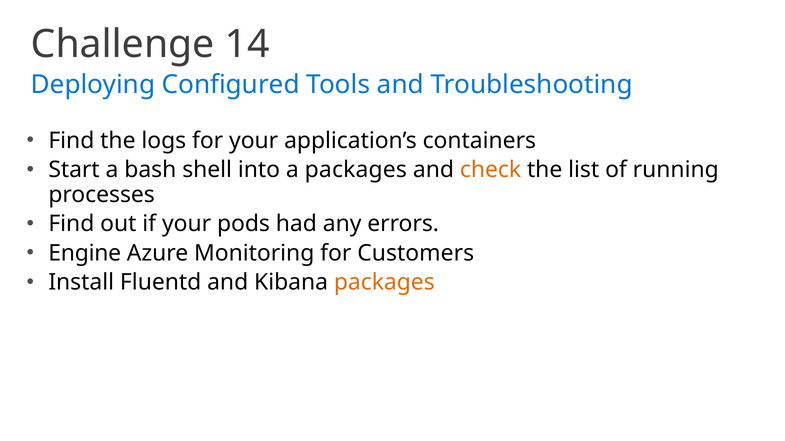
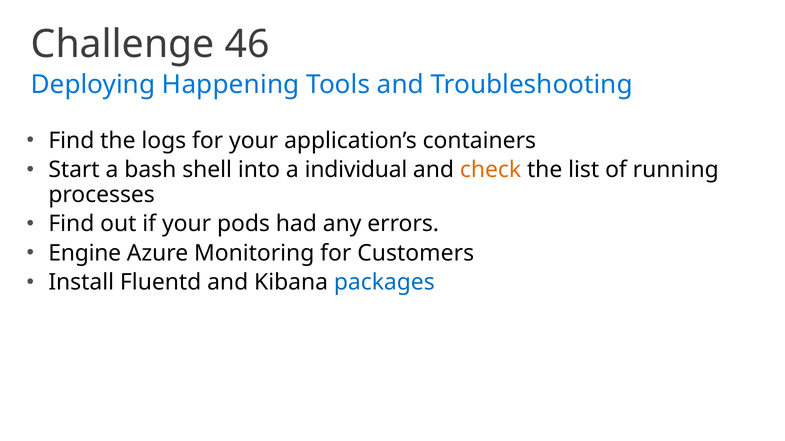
14: 14 -> 46 (247, 44)
Configured: Configured -> Happening (231, 85)
a packages: packages -> individual (356, 170)
packages colour: orange -> blue (384, 283)
